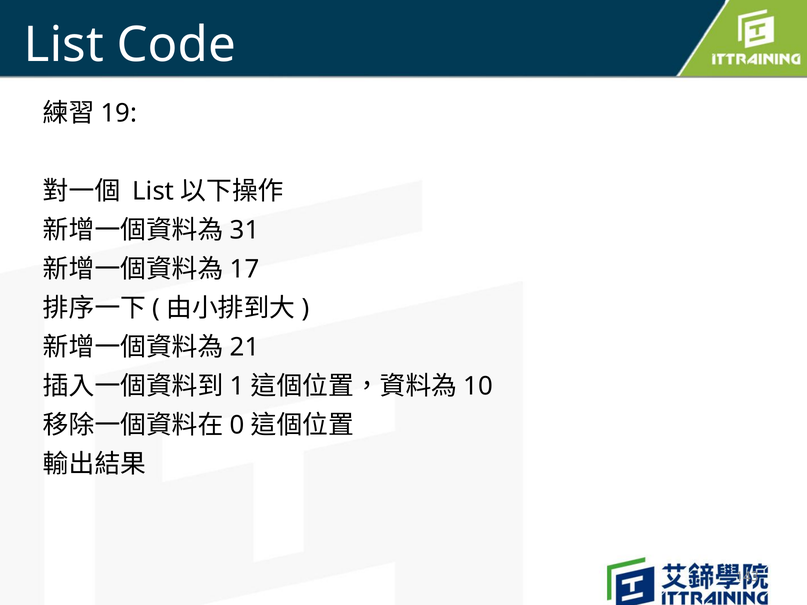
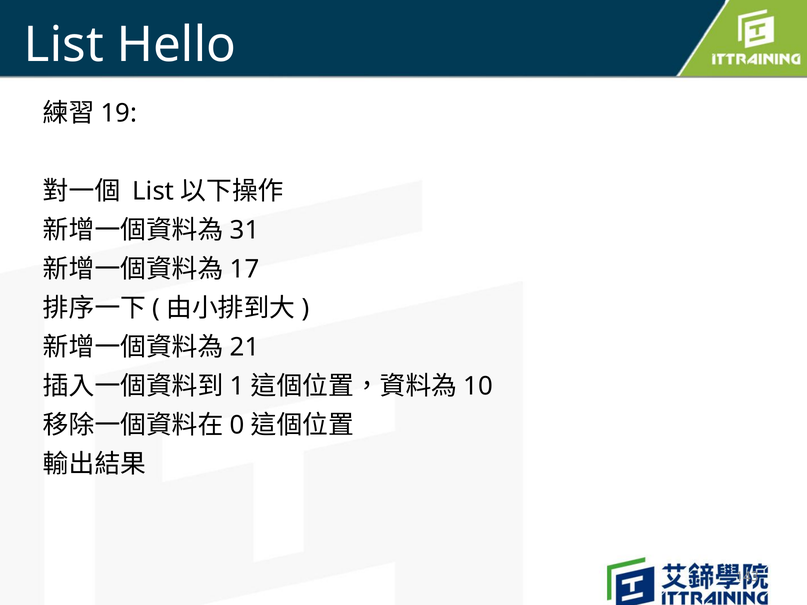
Code: Code -> Hello (176, 45)
